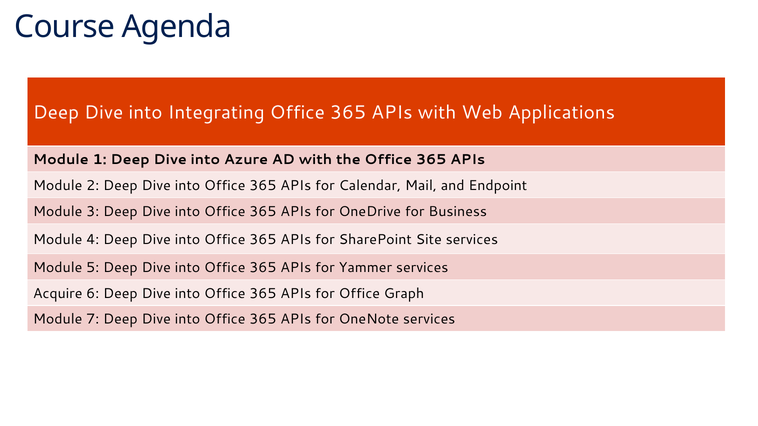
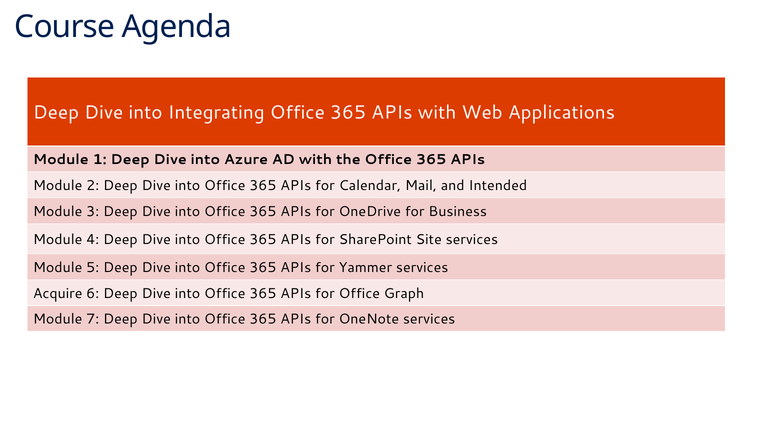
Endpoint: Endpoint -> Intended (498, 186)
